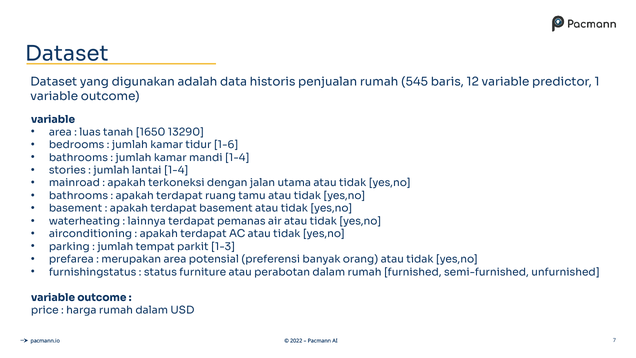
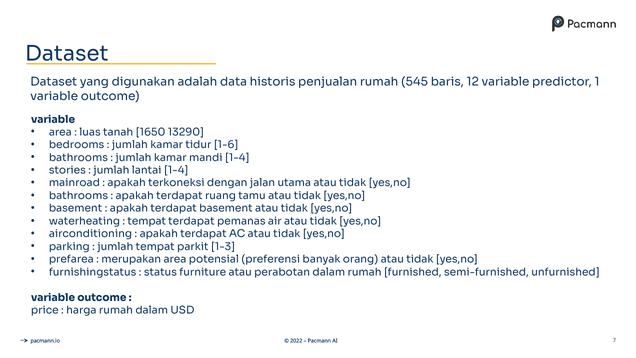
lainnya: lainnya -> tempat (147, 221)
